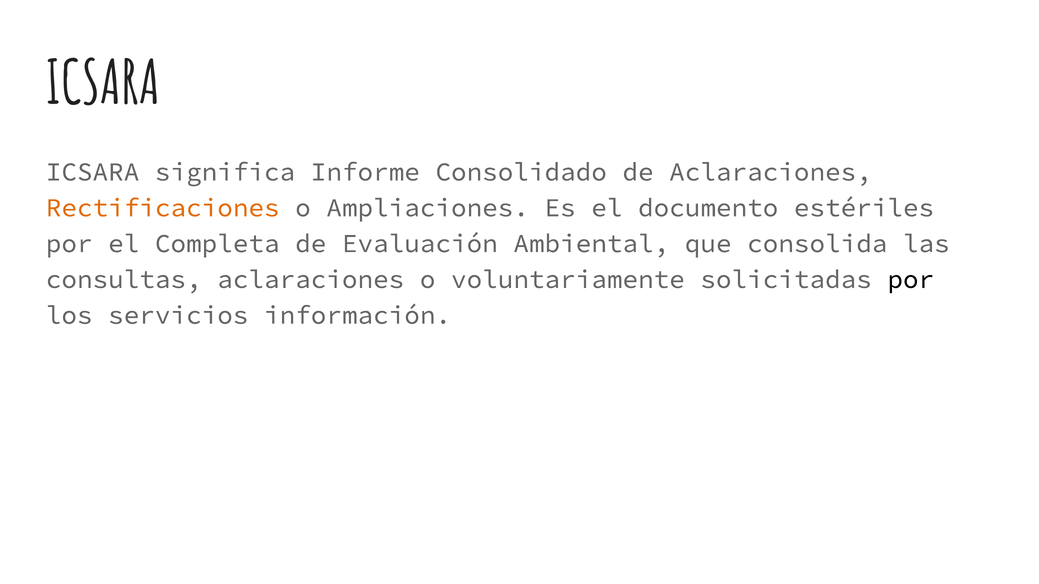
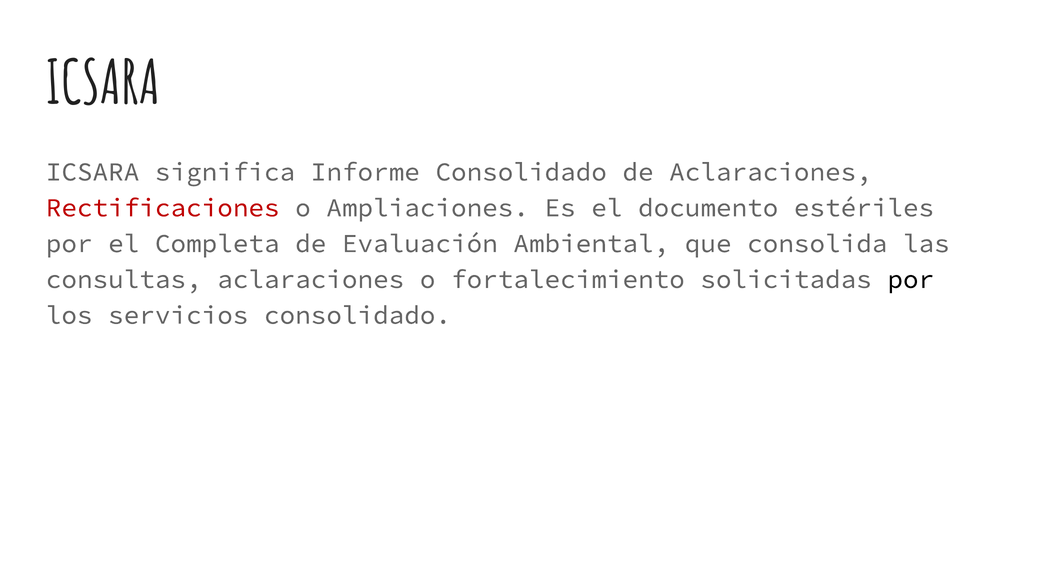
Rectificaciones colour: orange -> red (163, 208)
voluntariamente: voluntariamente -> fortalecimiento (568, 280)
servicios información: información -> consolidado (358, 315)
